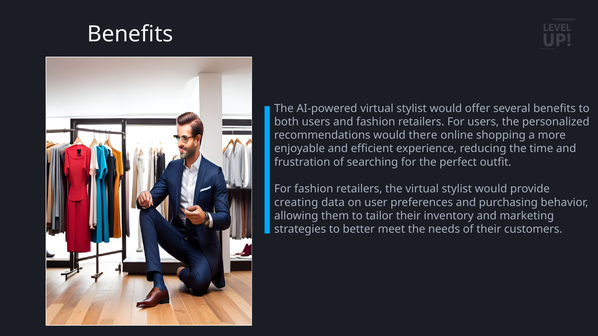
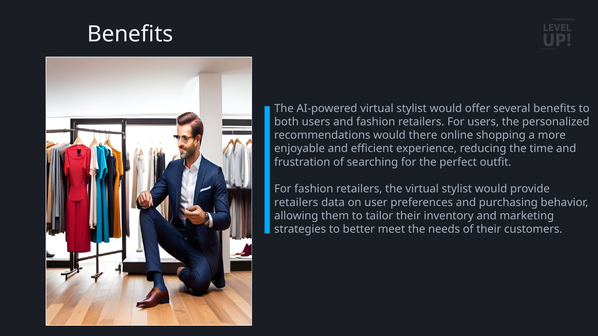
creating: creating -> retailers (296, 203)
